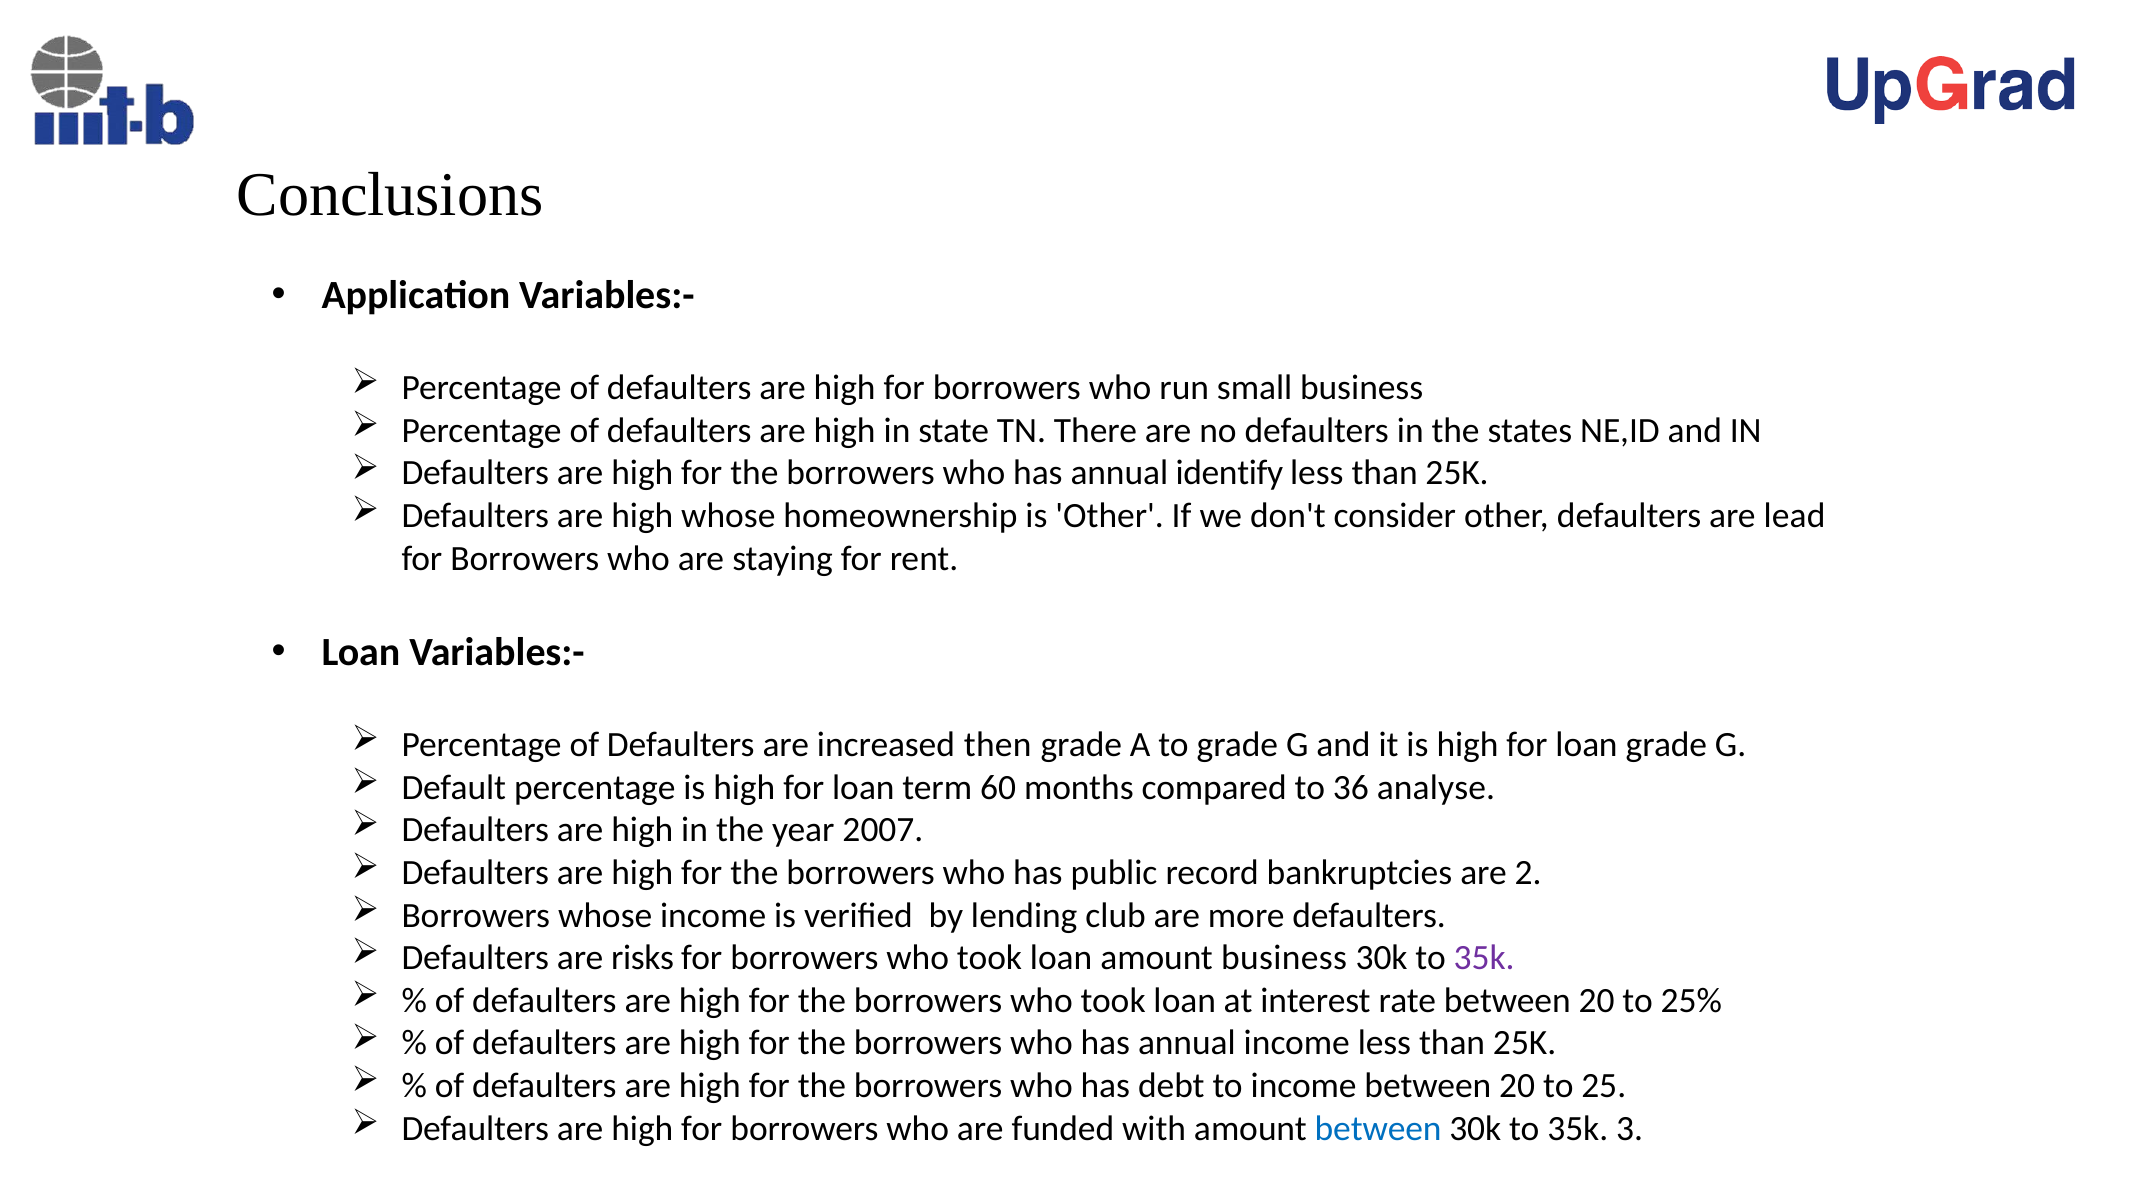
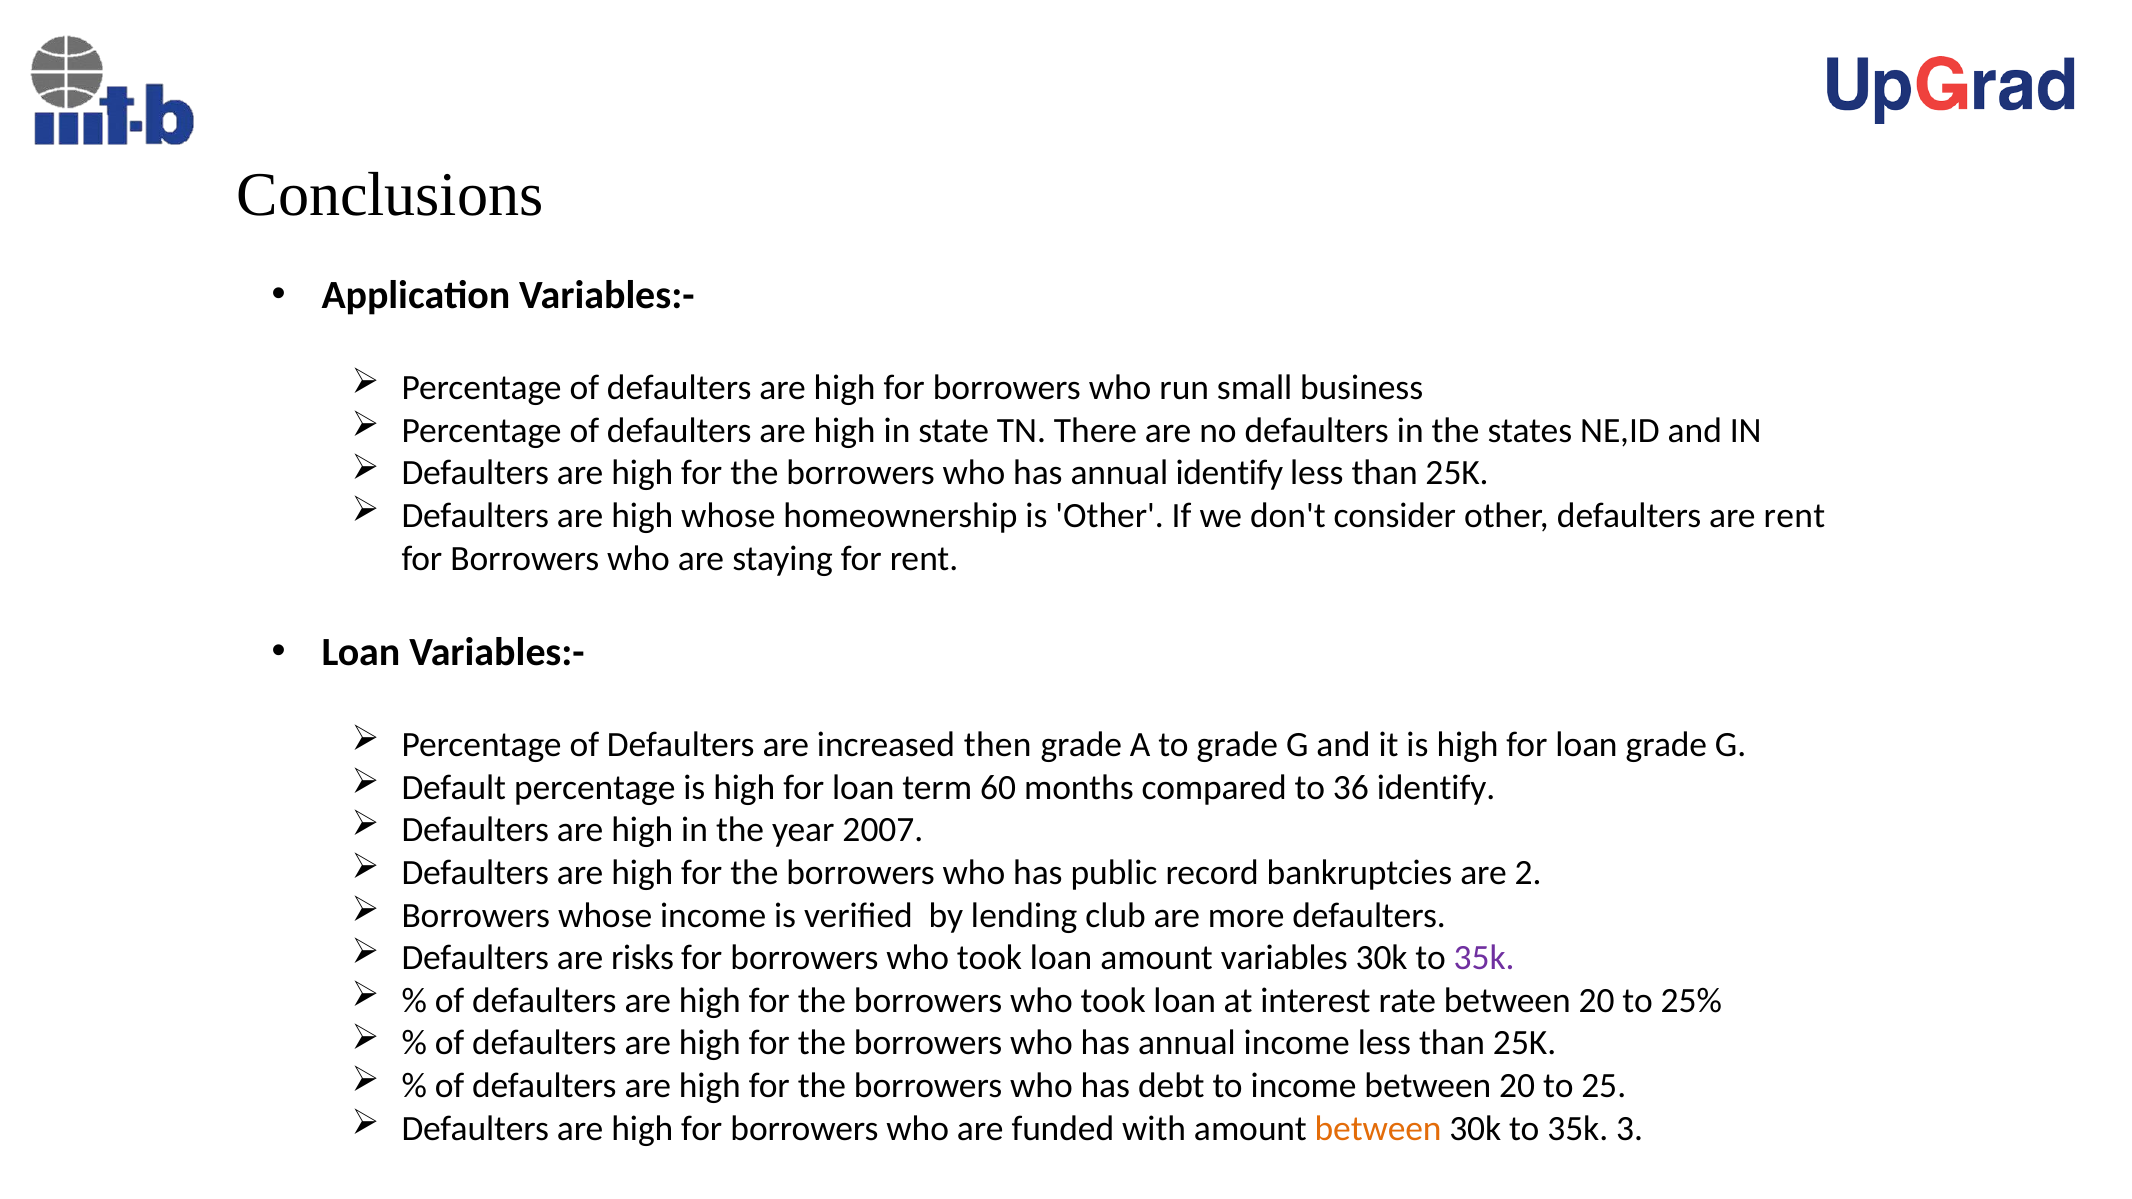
are lead: lead -> rent (1794, 516)
36 analyse: analyse -> identify (1436, 788)
amount business: business -> variables (1284, 958)
between colour: blue -> orange (1378, 1129)
